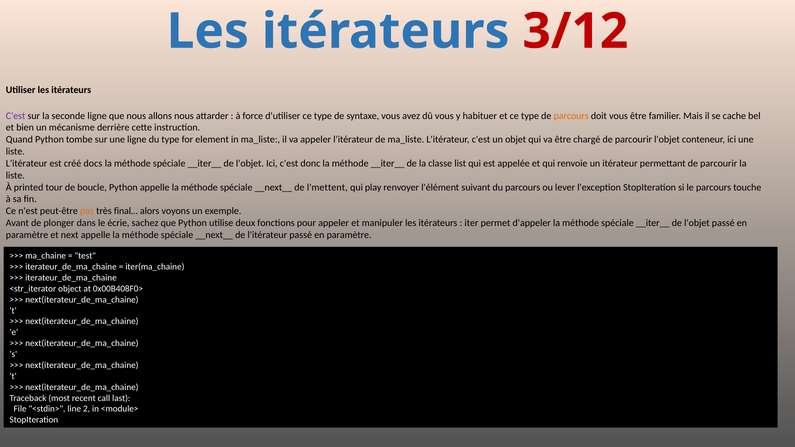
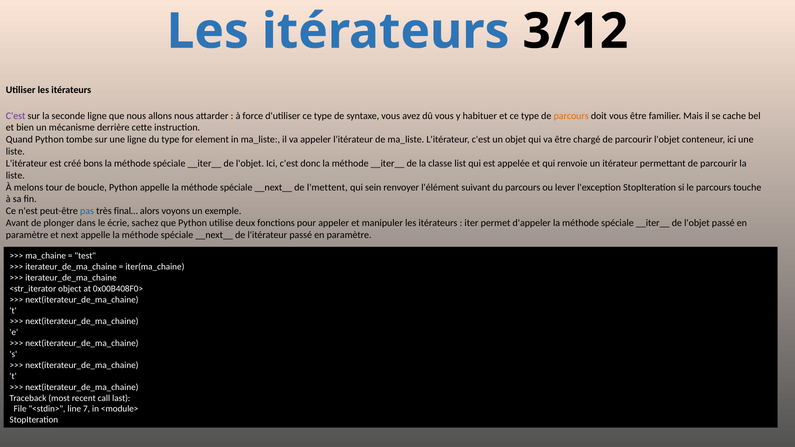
3/12 colour: red -> black (575, 31)
docs: docs -> bons (93, 164)
printed: printed -> melons (29, 187)
play: play -> sein (373, 187)
pas colour: orange -> blue (87, 211)
2: 2 -> 7 (86, 409)
